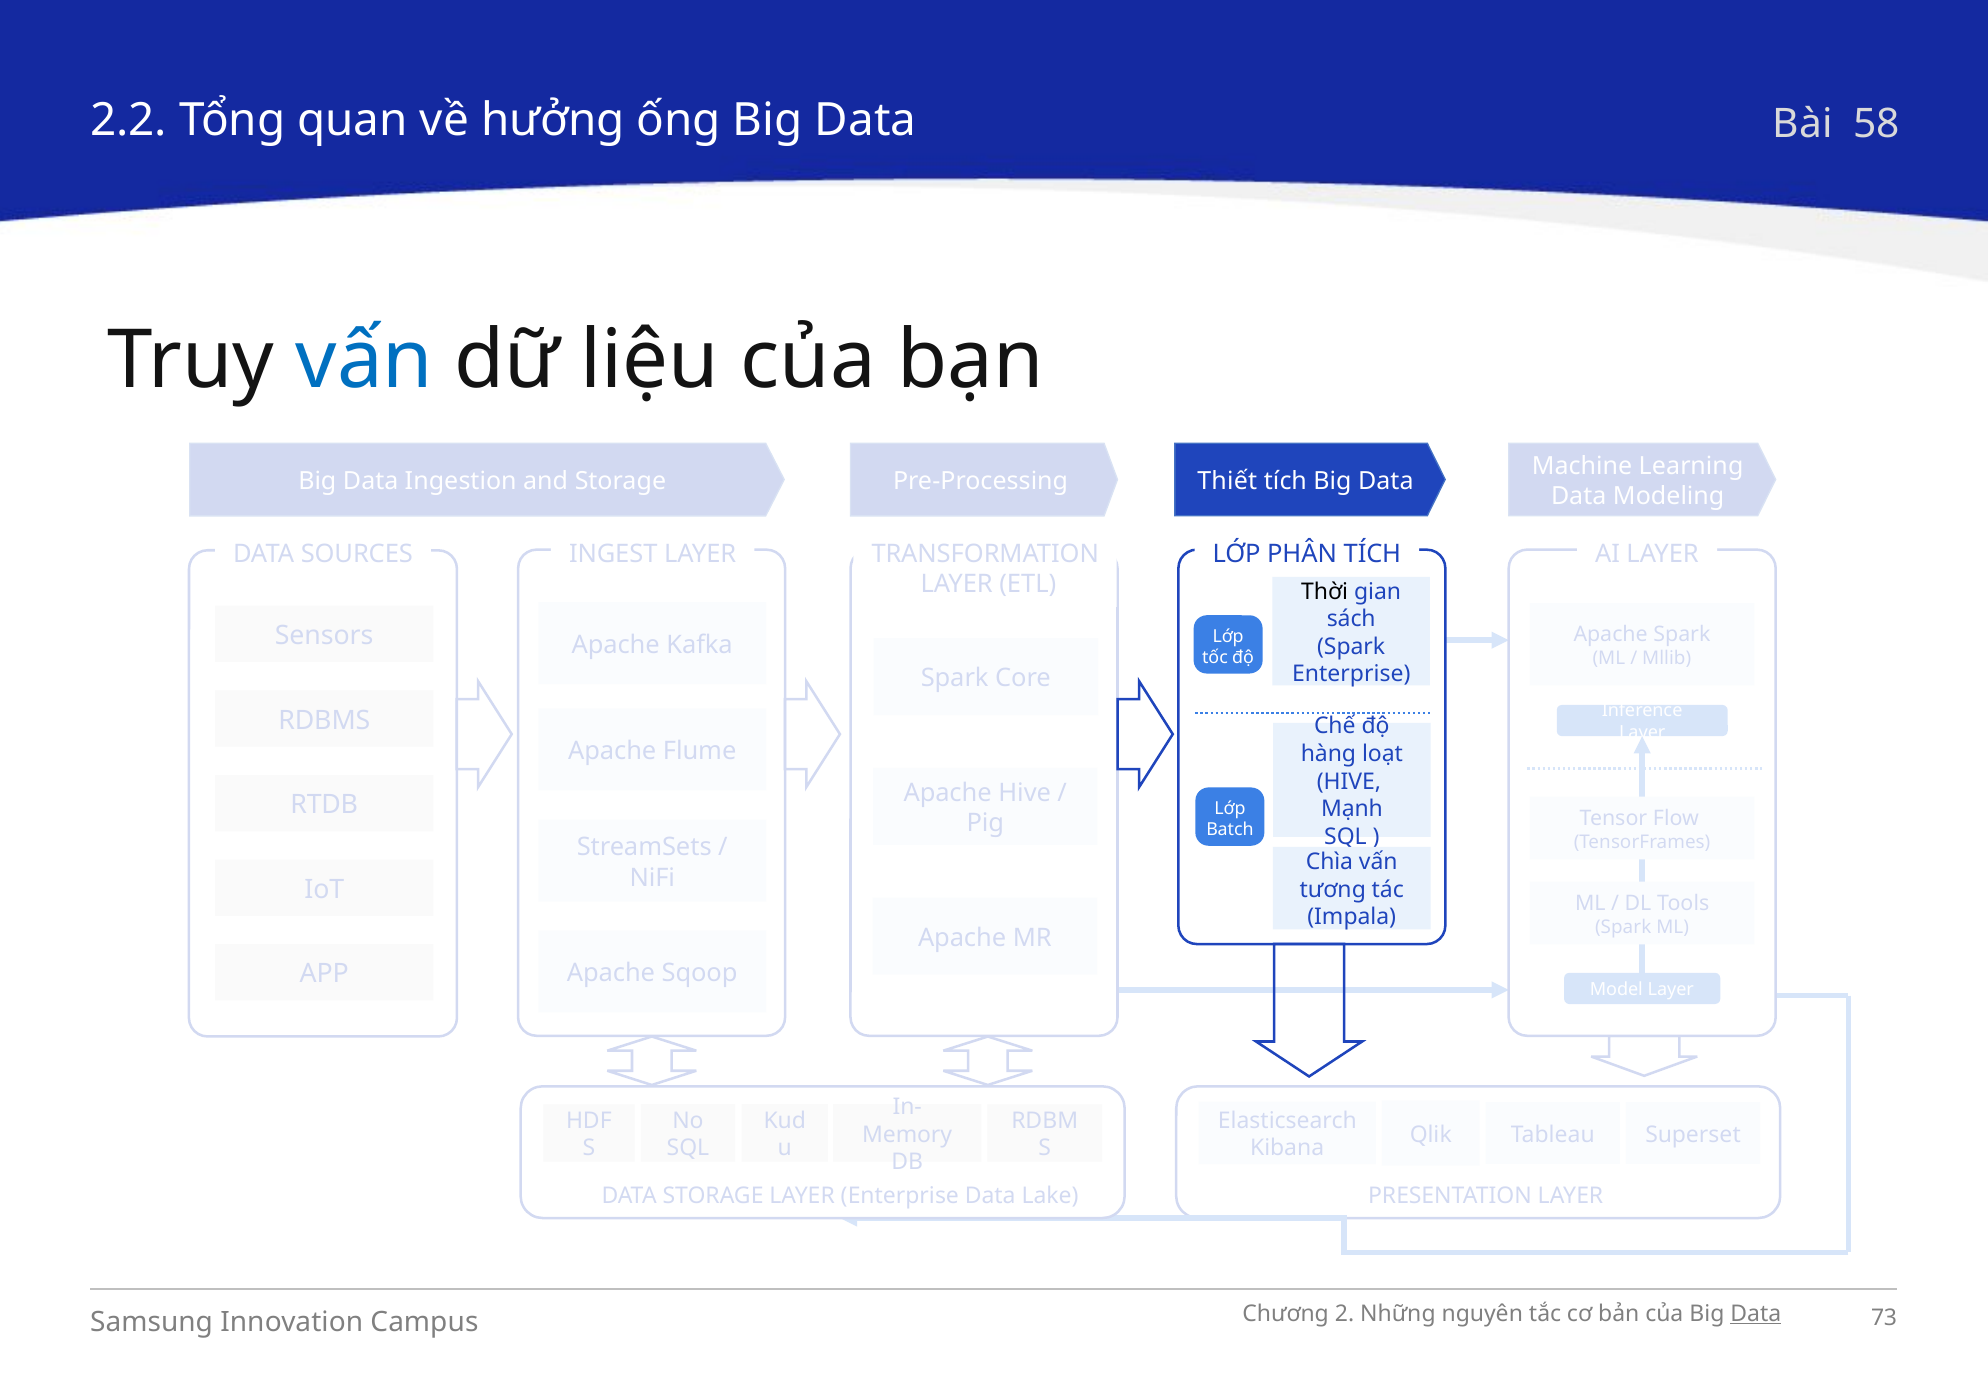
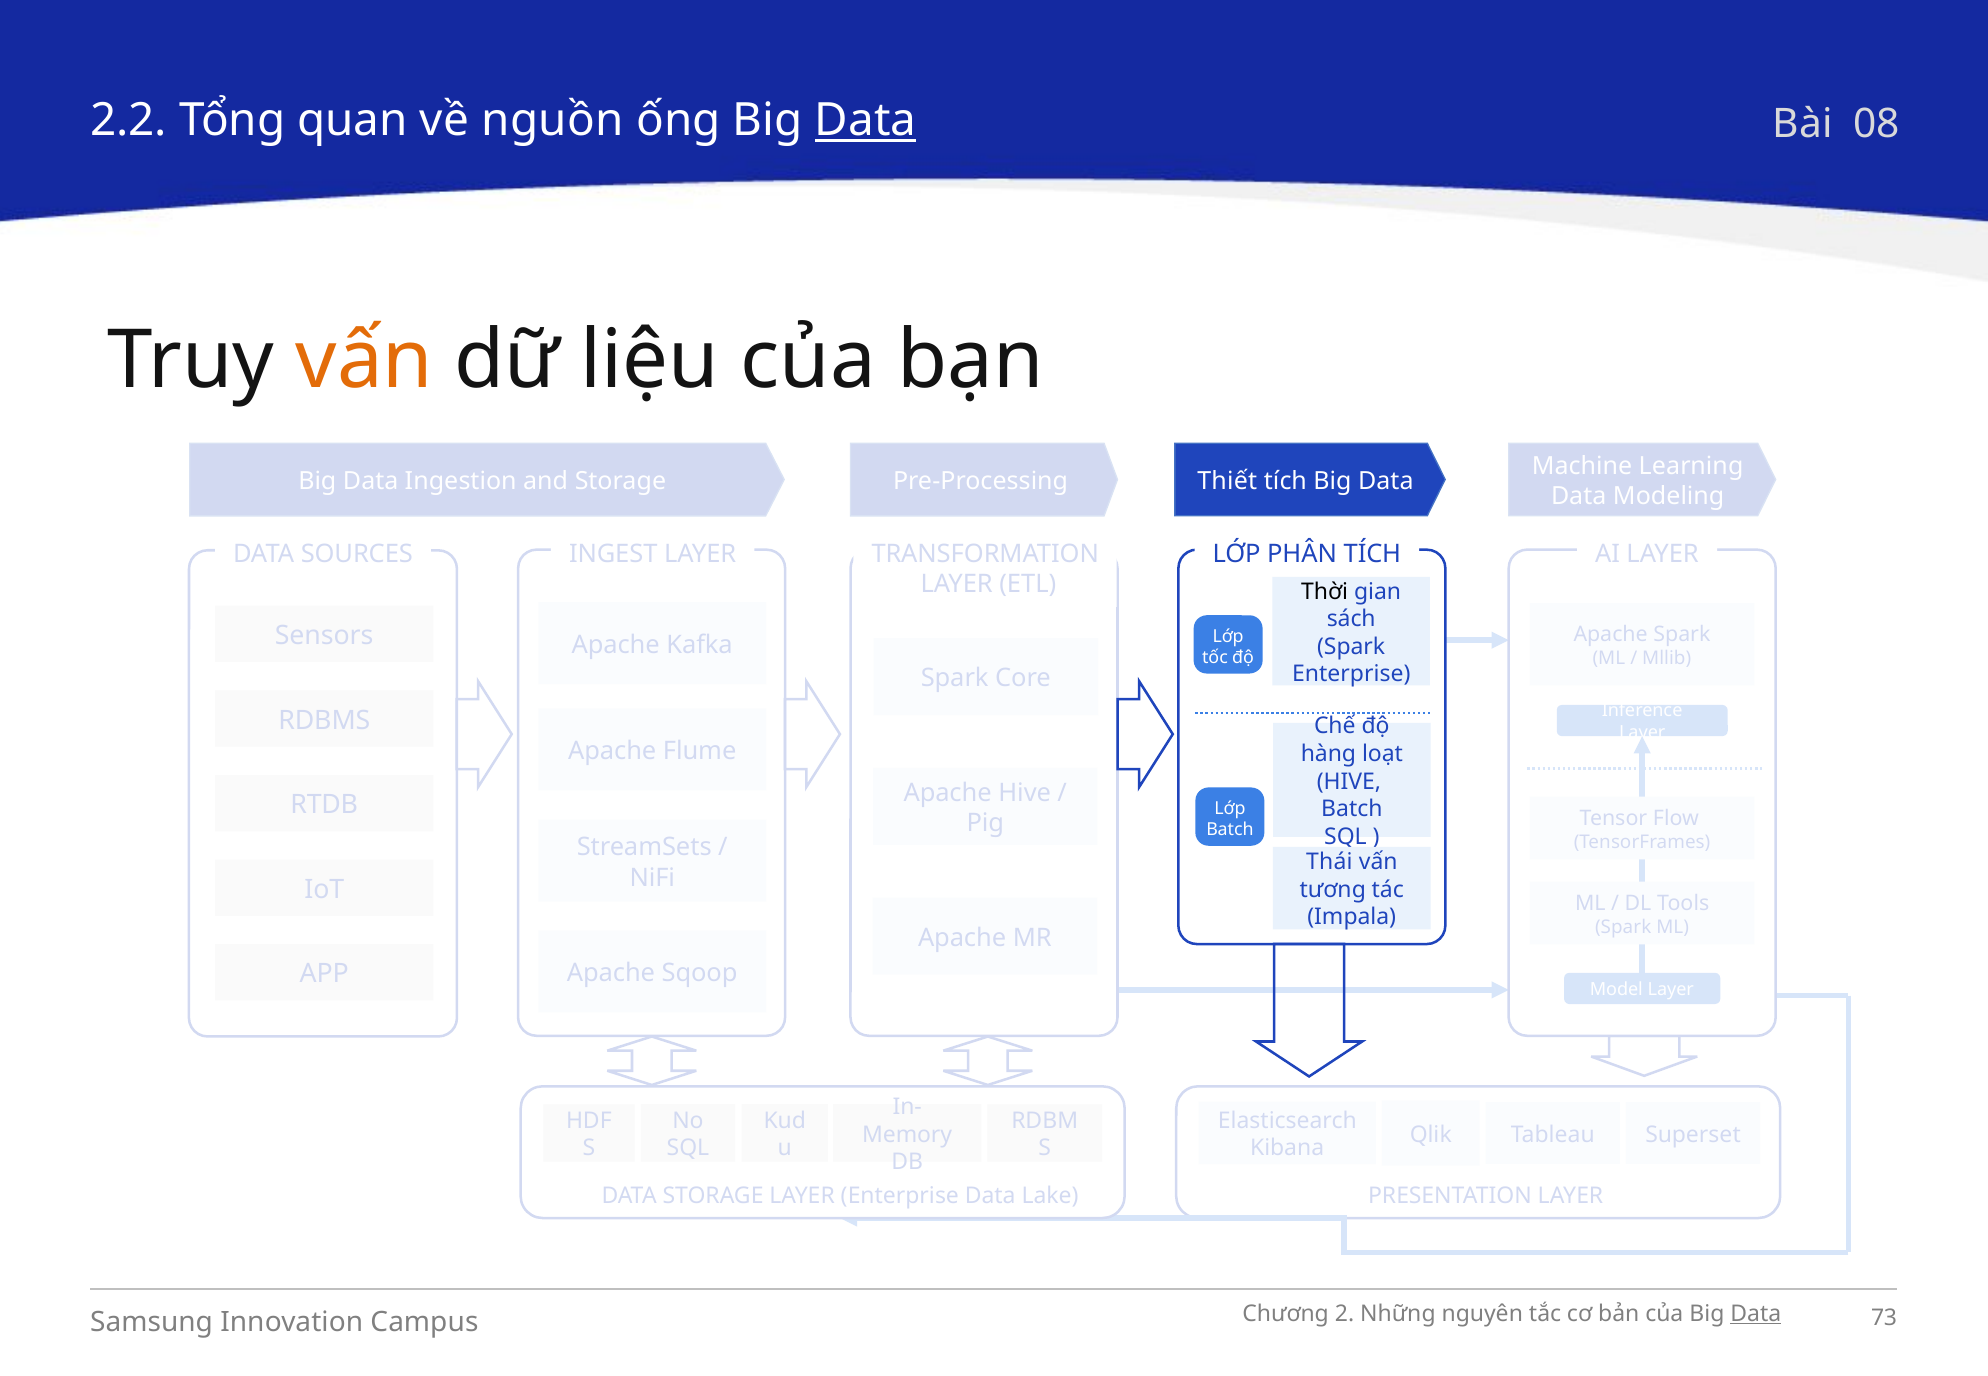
hưởng: hưởng -> nguồn (553, 121)
Data underline: none -> present (866, 121)
58: 58 -> 08 (1877, 124)
vấn colour: blue -> orange (364, 361)
Mạnh: Mạnh -> Batch (1352, 809)
Chìa: Chìa -> Thái (1329, 862)
